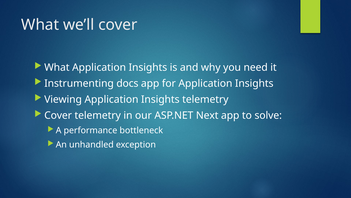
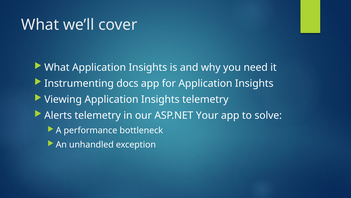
Cover: Cover -> Alerts (58, 115)
Next: Next -> Your (207, 115)
